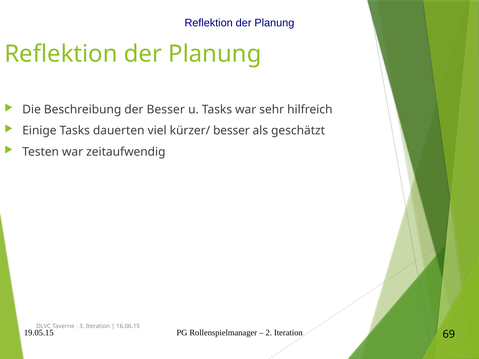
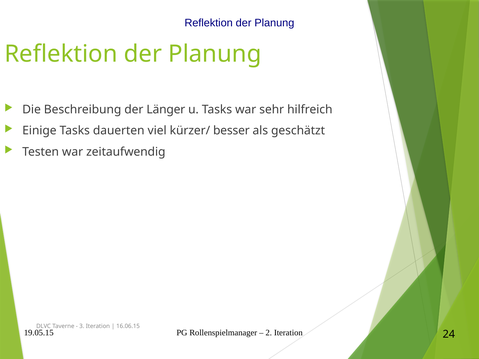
der Besser: Besser -> Länger (166, 110)
69: 69 -> 24 (449, 335)
